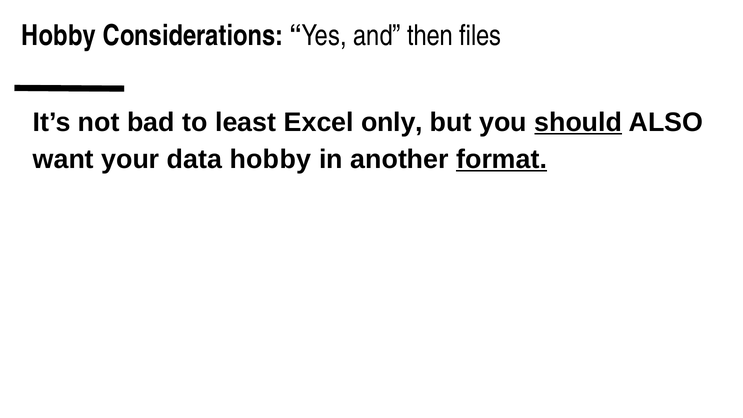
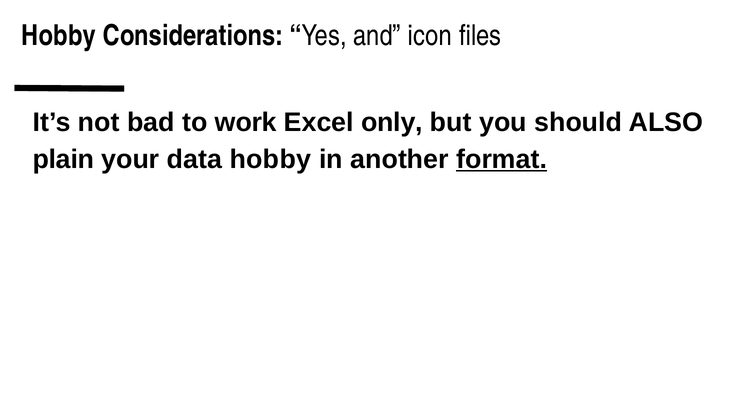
then: then -> icon (430, 36)
least: least -> work (246, 122)
should underline: present -> none (578, 122)
want: want -> plain (63, 159)
